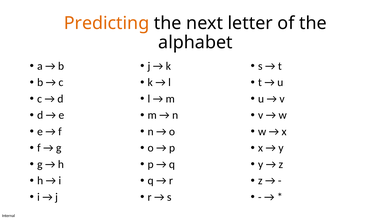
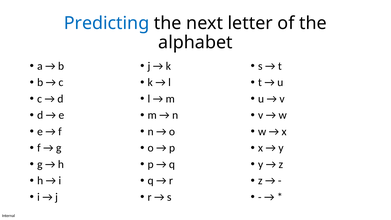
Predicting colour: orange -> blue (107, 23)
